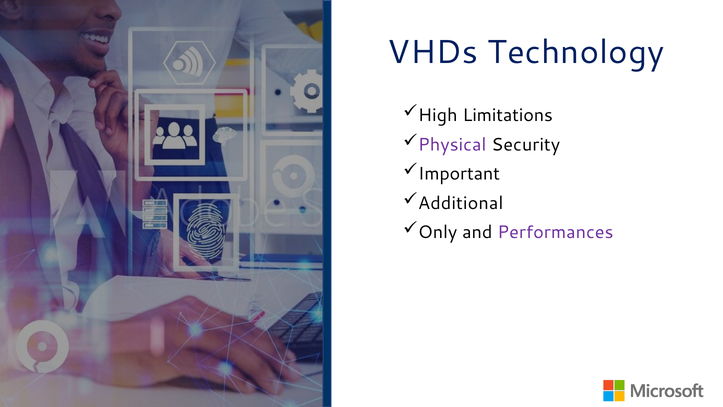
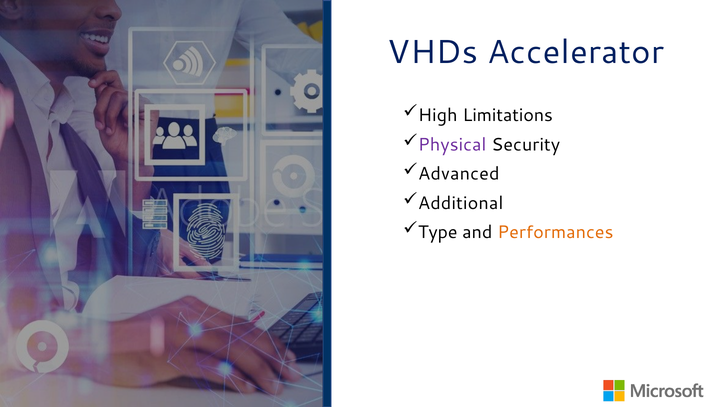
Technology: Technology -> Accelerator (576, 52)
Important: Important -> Advanced (459, 174)
Only: Only -> Type (438, 232)
Performances colour: purple -> orange (555, 232)
